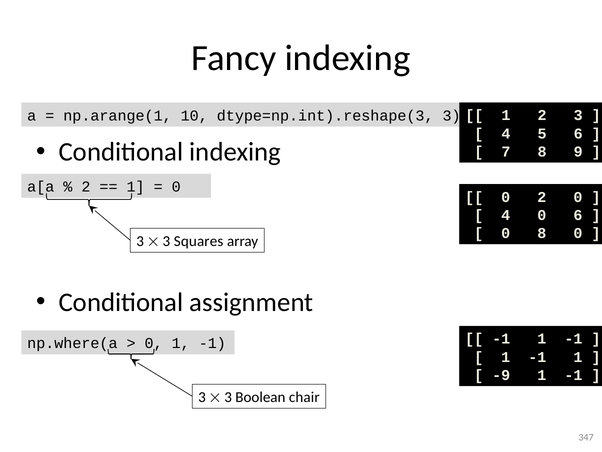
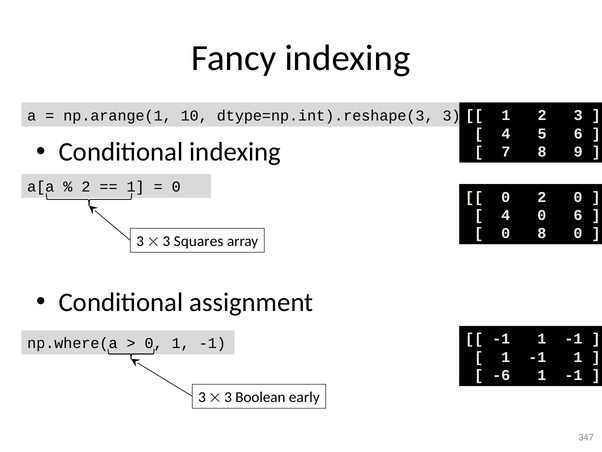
-9: -9 -> -6 (501, 375)
chair: chair -> early (304, 397)
